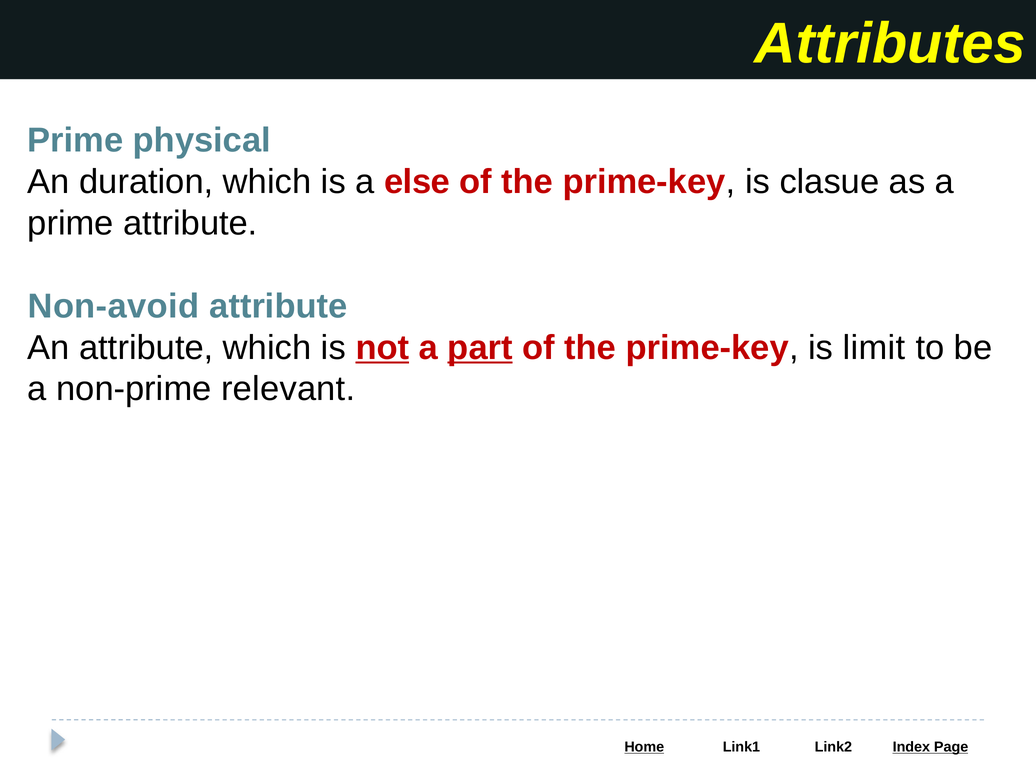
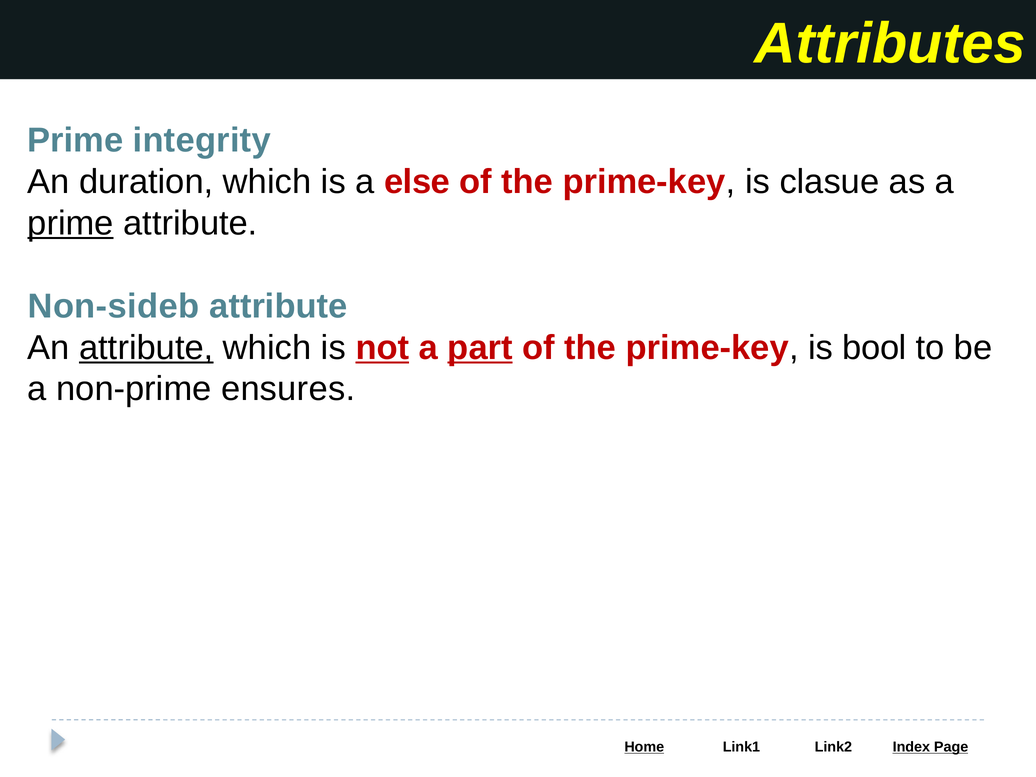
physical: physical -> integrity (202, 140)
prime underline: none -> present (71, 223)
Non-avoid: Non-avoid -> Non-sideb (113, 306)
attribute underline: none -> present (146, 348)
limit: limit -> bool (875, 348)
relevant: relevant -> ensures (288, 389)
